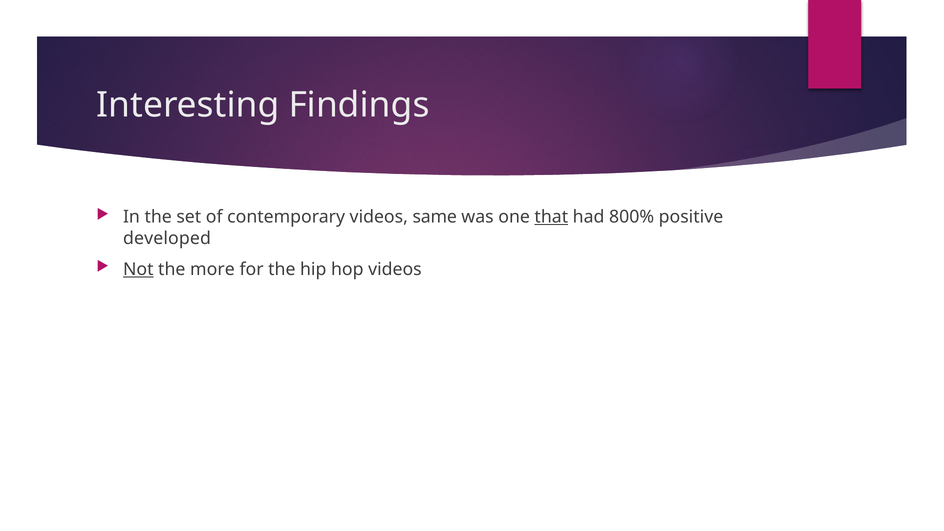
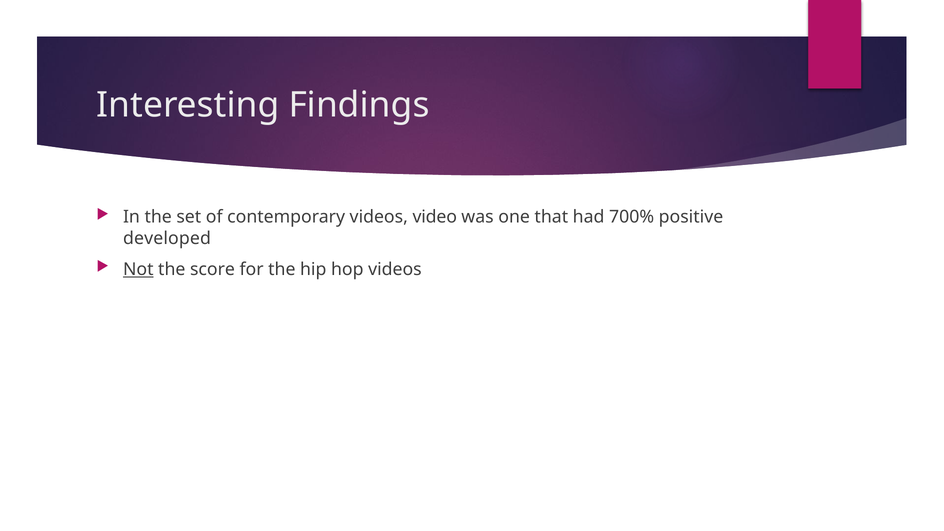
same: same -> video (435, 217)
that underline: present -> none (551, 217)
800%: 800% -> 700% (632, 217)
more: more -> score (212, 269)
